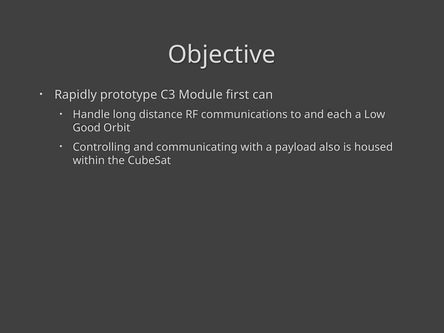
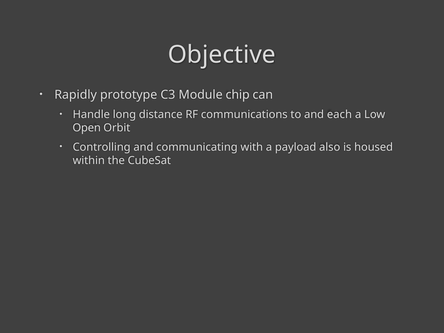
first: first -> chip (238, 95)
Good: Good -> Open (87, 128)
